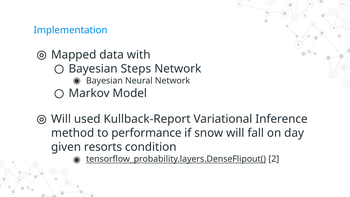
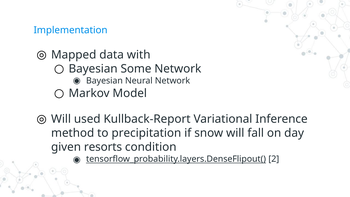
Steps: Steps -> Some (136, 69)
performance: performance -> precipitation (146, 133)
